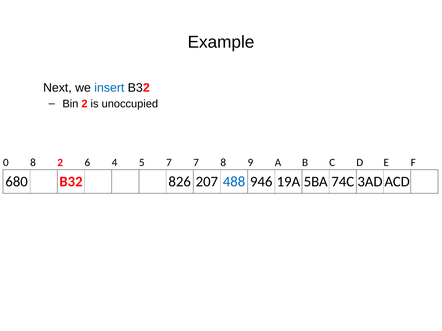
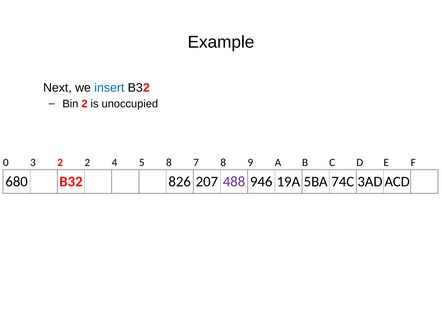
0 8: 8 -> 3 (33, 163)
2 6: 6 -> 2 (87, 163)
5 7: 7 -> 8 (169, 163)
488 colour: blue -> purple (234, 182)
